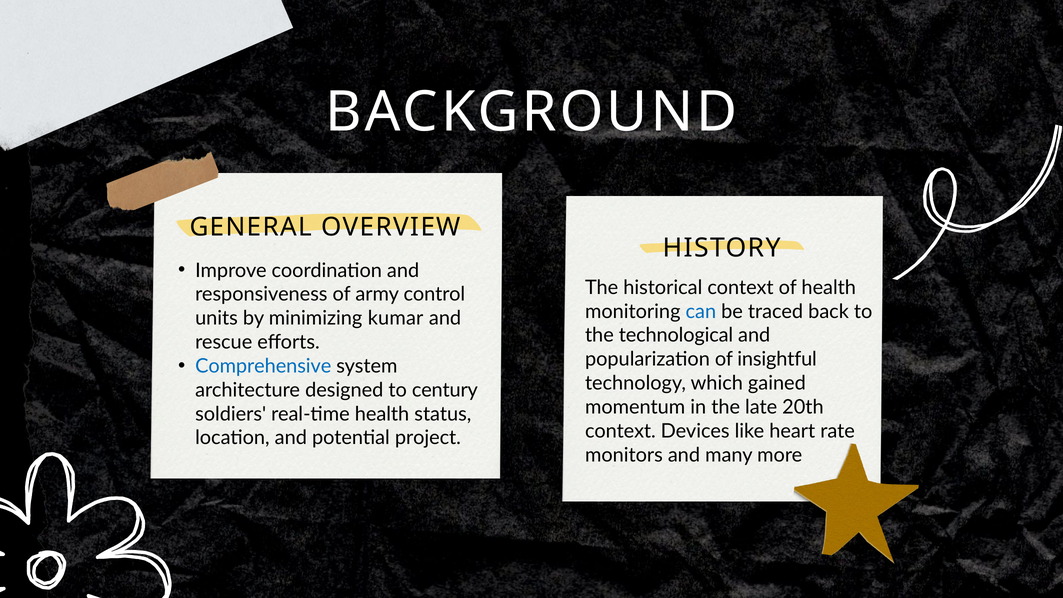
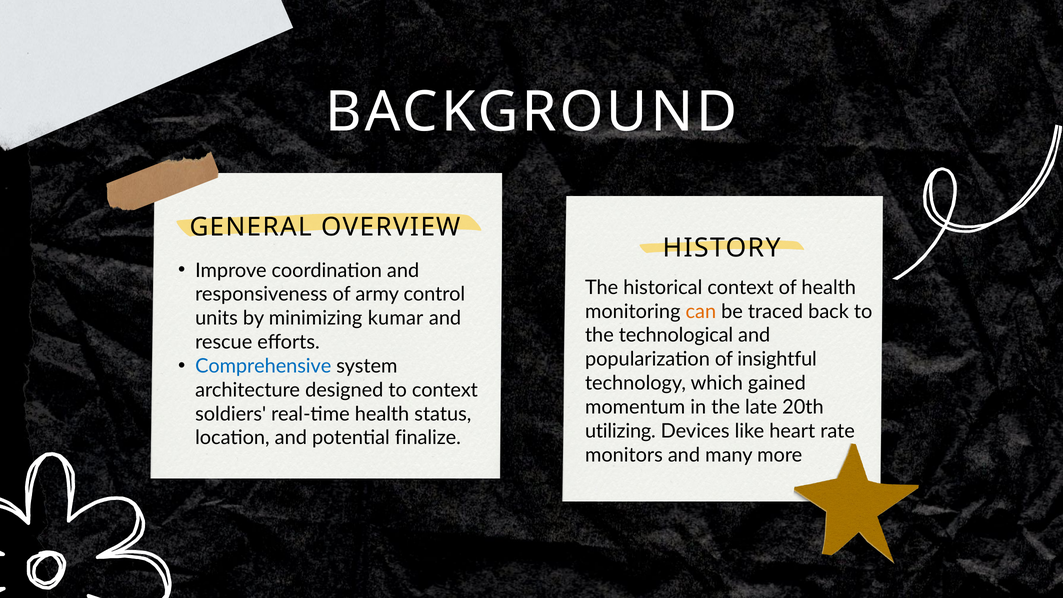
can colour: blue -> orange (701, 311)
to century: century -> context (445, 390)
context: context -> utilizing (620, 431)
project: project -> finalize (428, 438)
